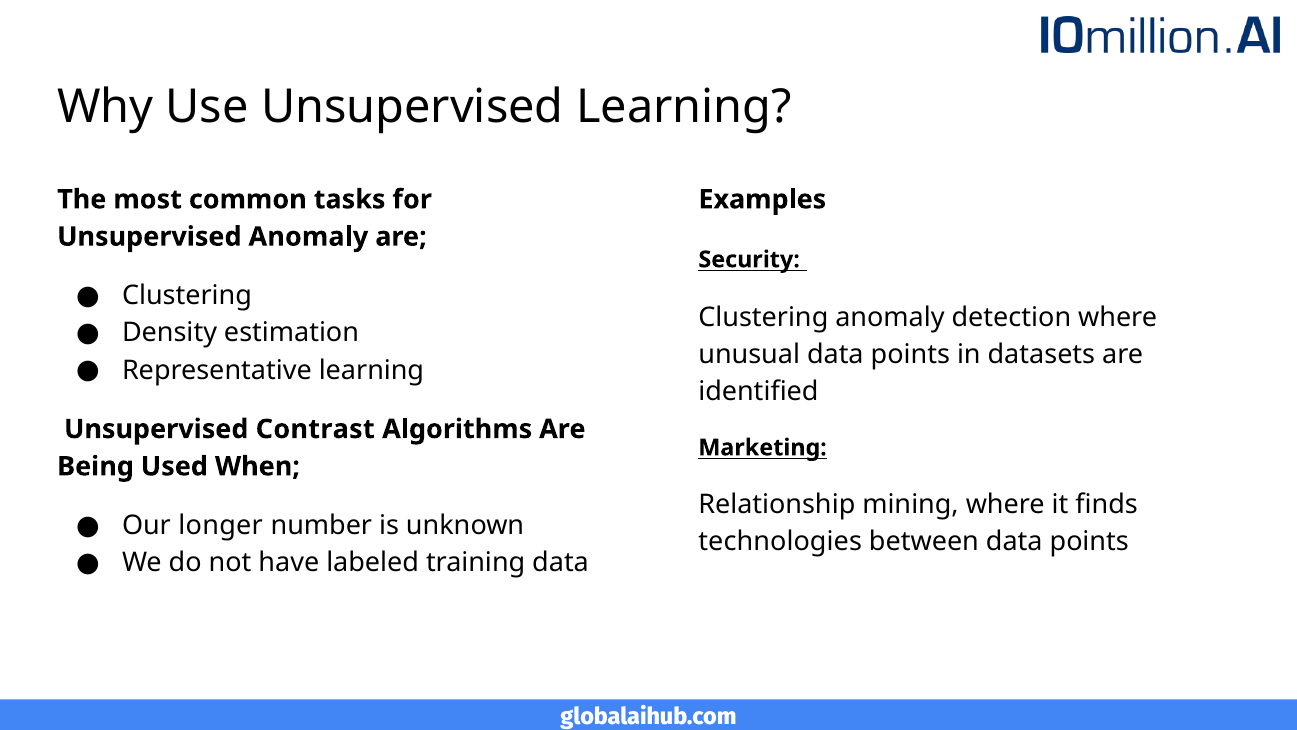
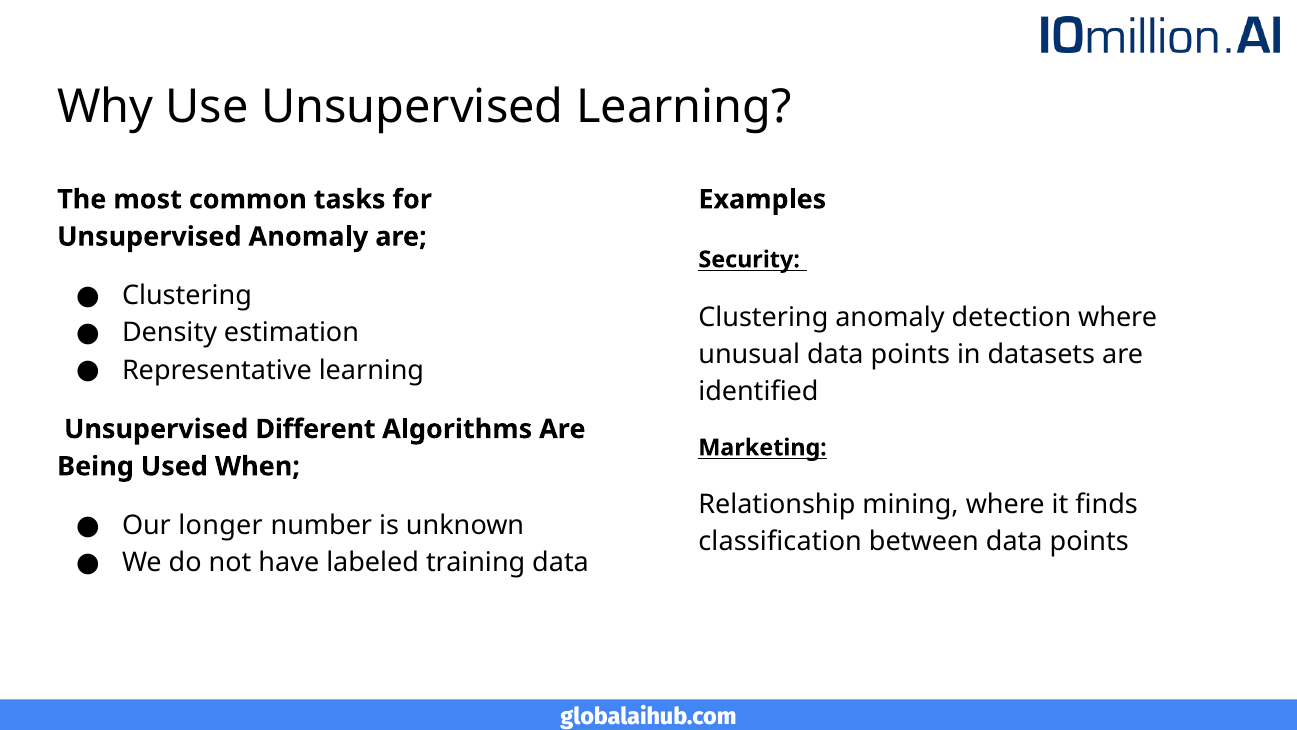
Contrast: Contrast -> Different (315, 429)
technologies: technologies -> classification (780, 542)
